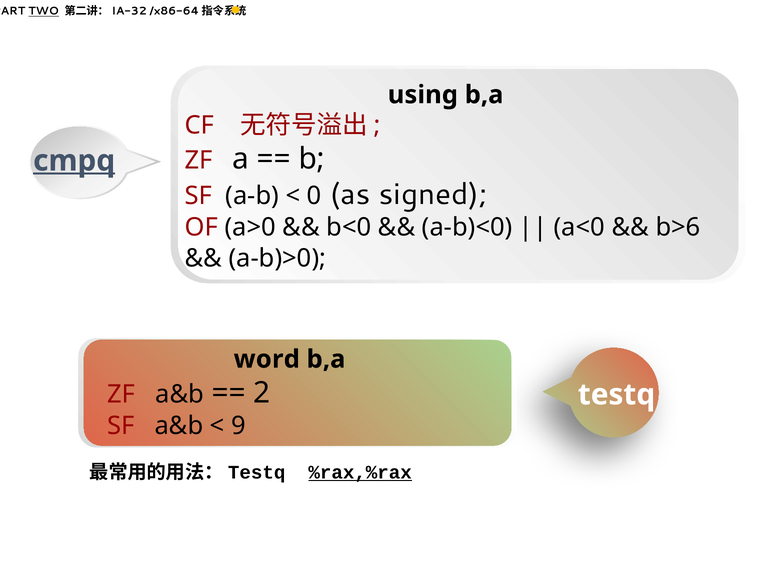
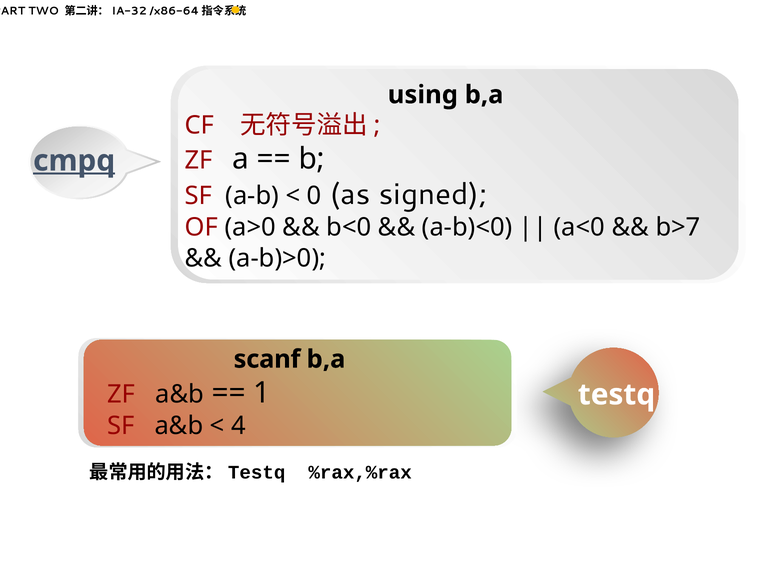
TWO underline: present -> none (44, 11)
b>6: b>6 -> b>7 (678, 228)
word: word -> scanf (267, 360)
2: 2 -> 1 (262, 393)
9: 9 -> 4 (239, 426)
%rax,%rax underline: present -> none (360, 473)
